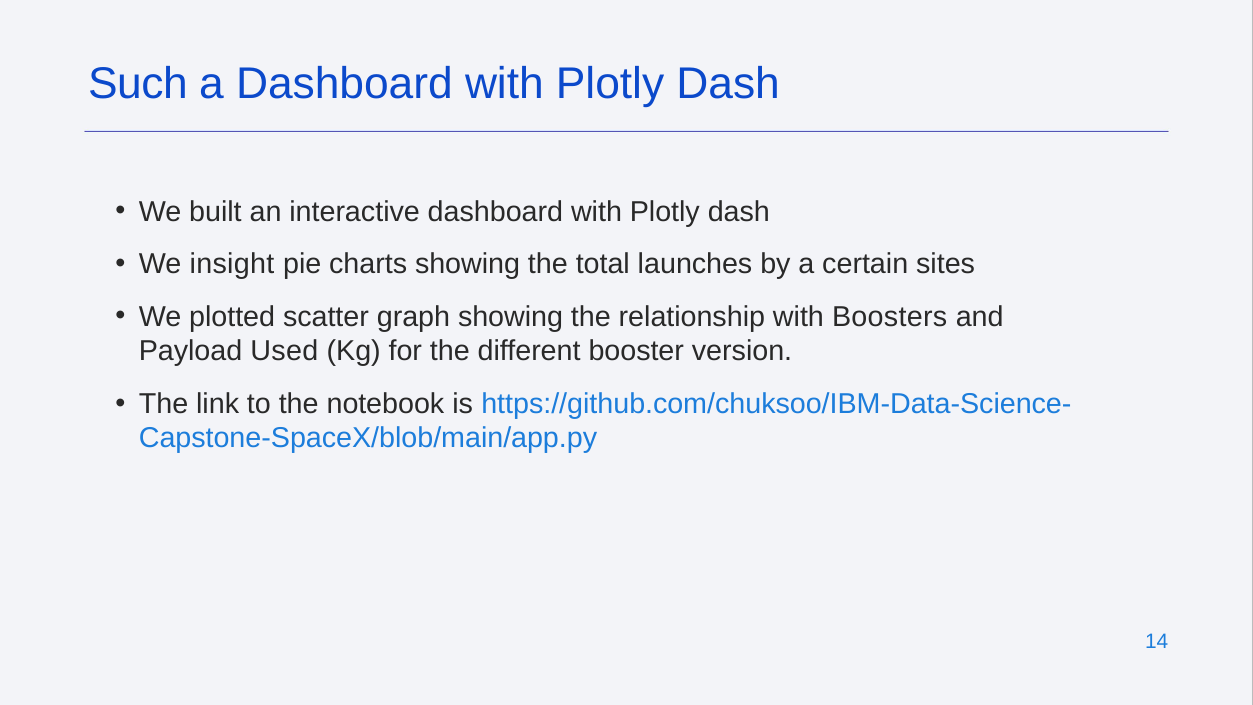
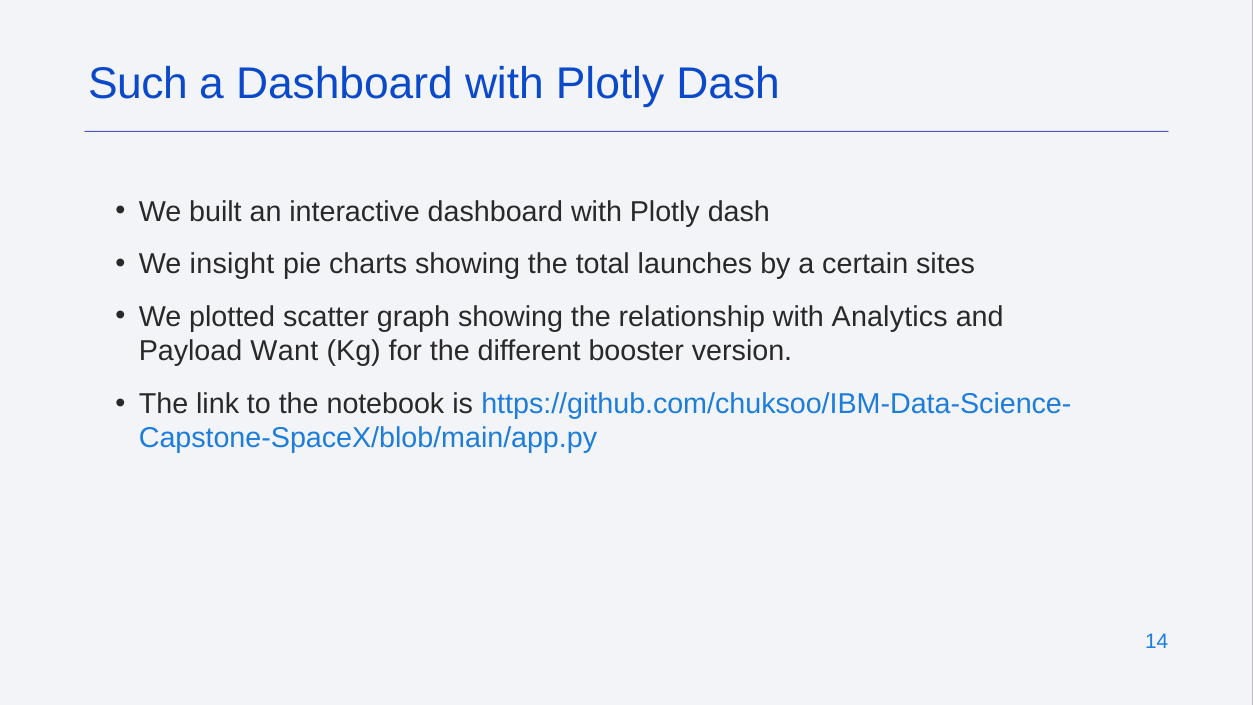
Boosters: Boosters -> Analytics (890, 317)
Used: Used -> Want (284, 351)
